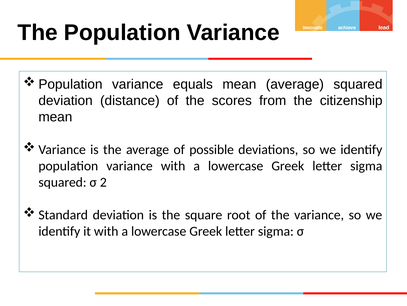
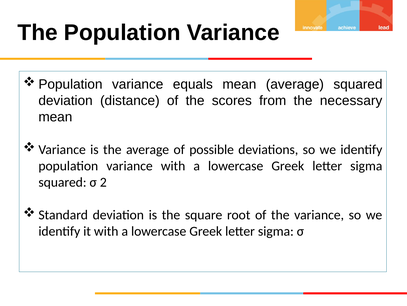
citizenship: citizenship -> necessary (351, 100)
